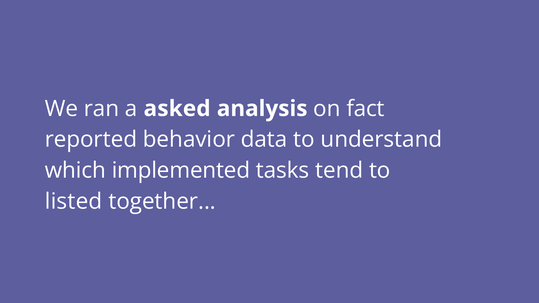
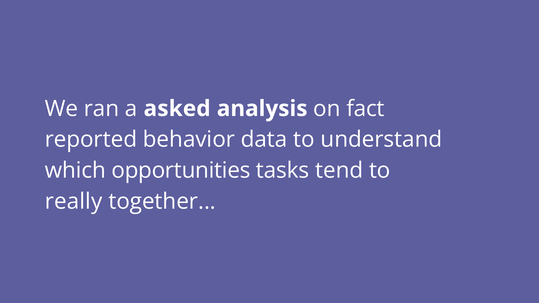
implemented: implemented -> opportunities (181, 171)
listed: listed -> really (74, 202)
